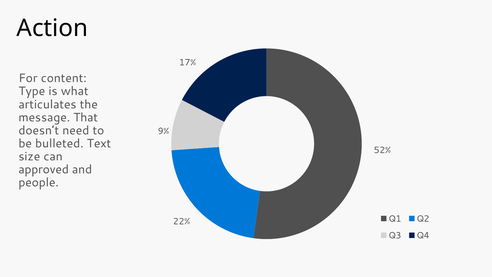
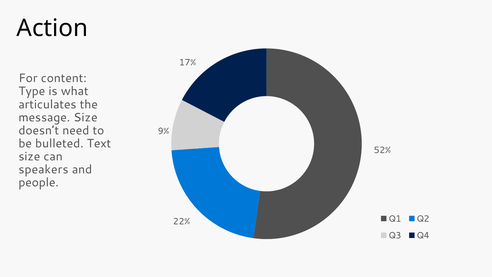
message That: That -> Size (85, 117)
approved: approved -> speakers (43, 169)
